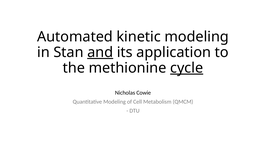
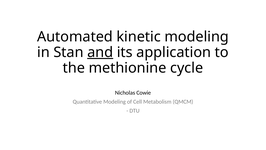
cycle underline: present -> none (187, 68)
